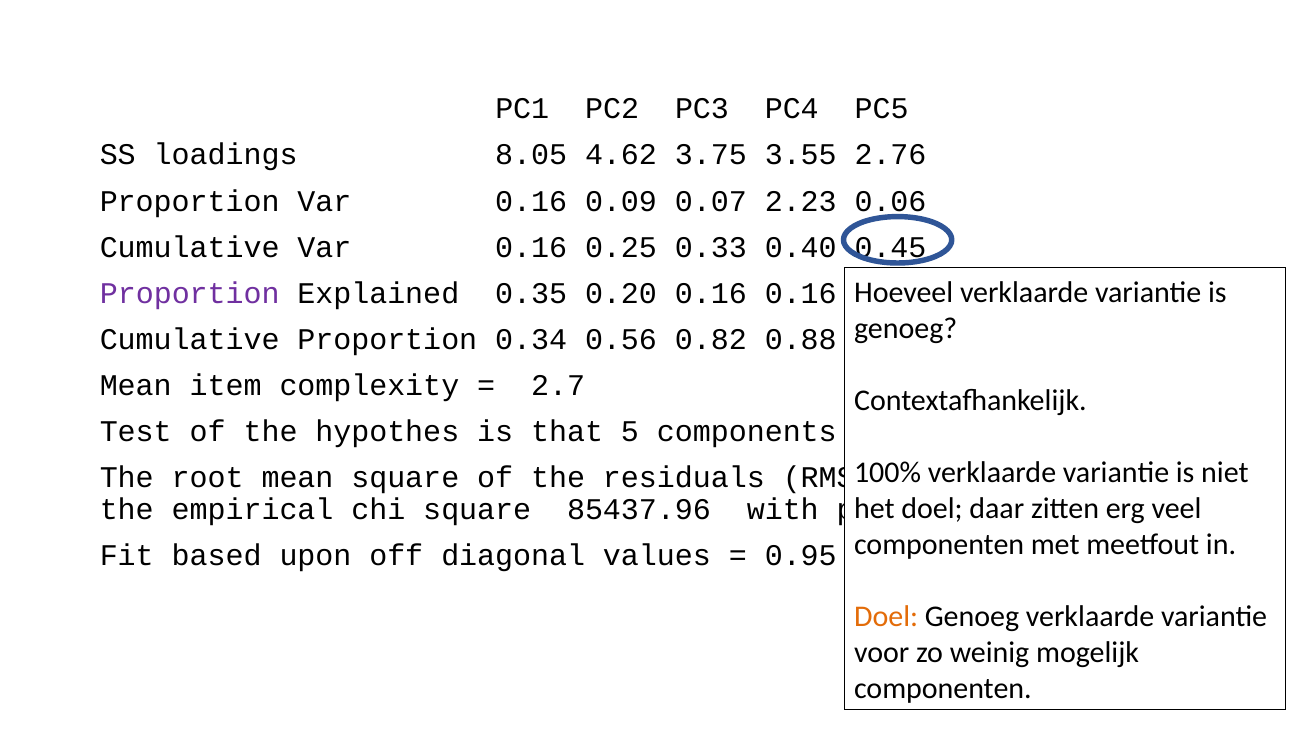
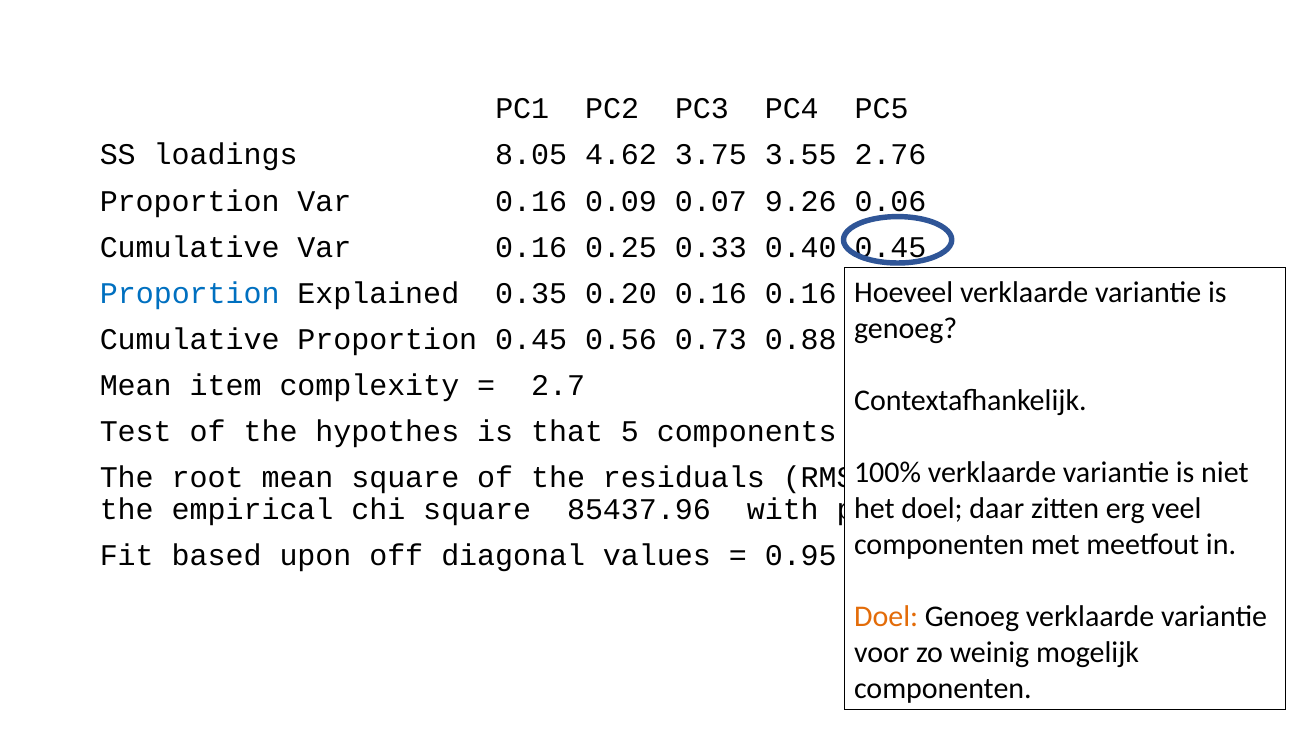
2.23: 2.23 -> 9.26 (801, 201)
Proportion colour: purple -> blue (190, 293)
Proportion 0.34: 0.34 -> 0.45 (531, 339)
0.82: 0.82 -> 0.73 (711, 339)
